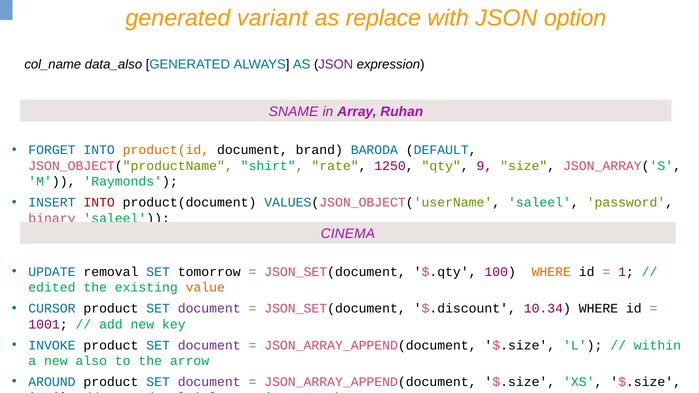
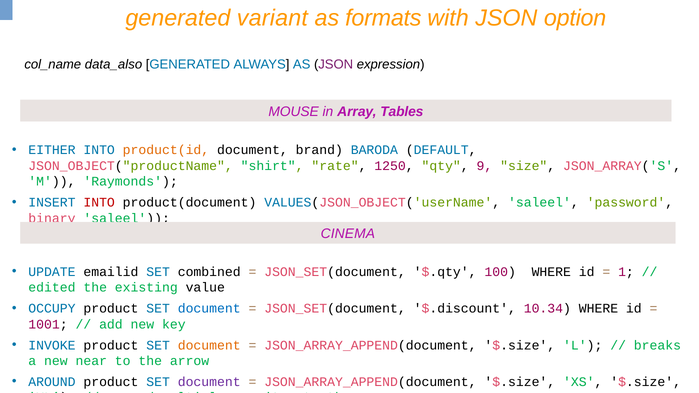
replace: replace -> formats (383, 18)
SNAME: SNAME -> MOUSE (294, 112)
Ruhan: Ruhan -> Tables (402, 112)
FORGET: FORGET -> EITHER (52, 150)
removal: removal -> emailid (111, 272)
tomorrow: tomorrow -> combined (209, 272)
WHERE colour: orange -> black (551, 272)
value colour: orange -> black (205, 288)
CURSOR: CURSOR -> OCCUPY (52, 309)
document colour: purple -> blue (209, 309)
document colour: purple -> orange (209, 345)
within: within -> breaks (657, 345)
also: also -> near (91, 361)
